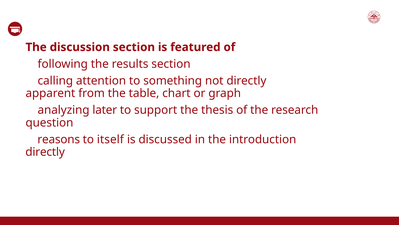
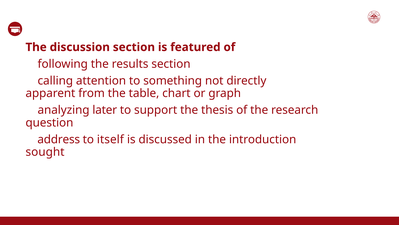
reasons: reasons -> address (59, 139)
directly: directly -> sought (45, 152)
